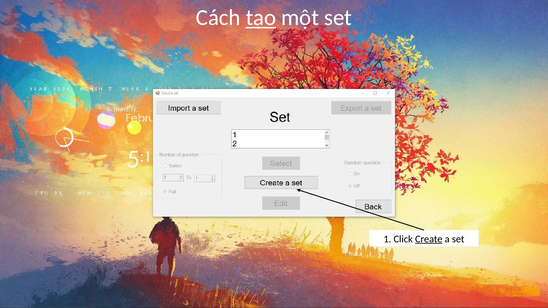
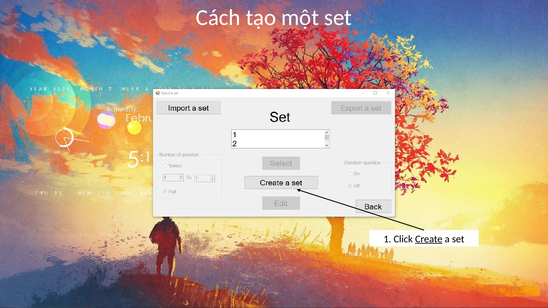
tạo underline: present -> none (261, 18)
